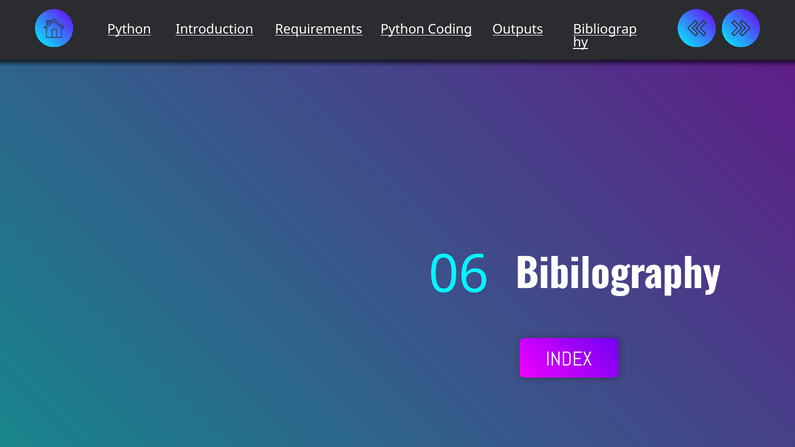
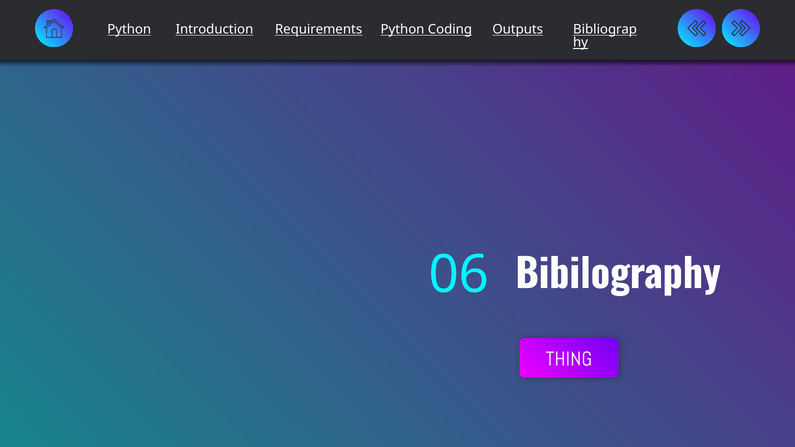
INDEX: INDEX -> THING (569, 359)
